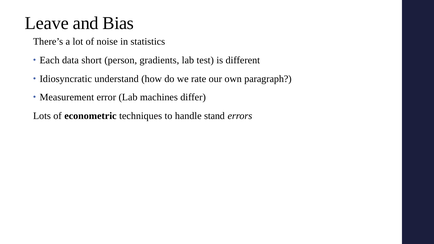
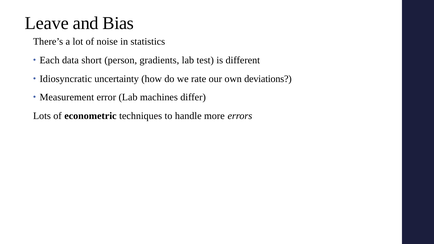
understand: understand -> uncertainty (117, 79)
paragraph: paragraph -> deviations (268, 79)
stand: stand -> more (214, 116)
